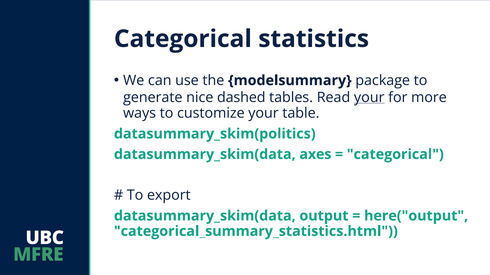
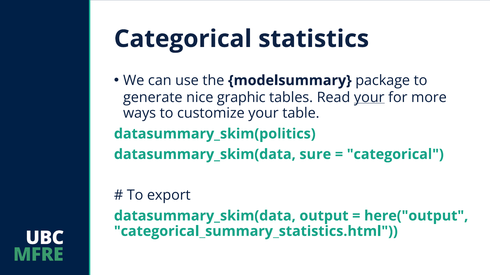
dashed: dashed -> graphic (241, 98)
axes: axes -> sure (315, 155)
